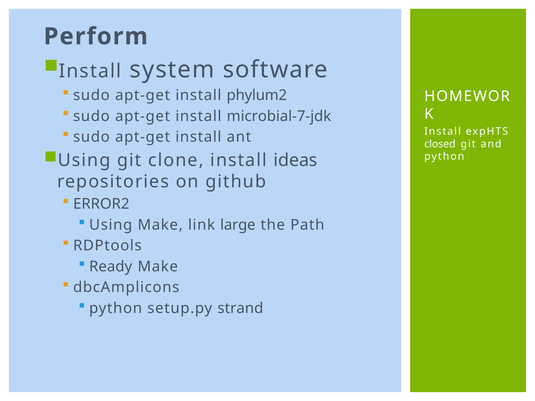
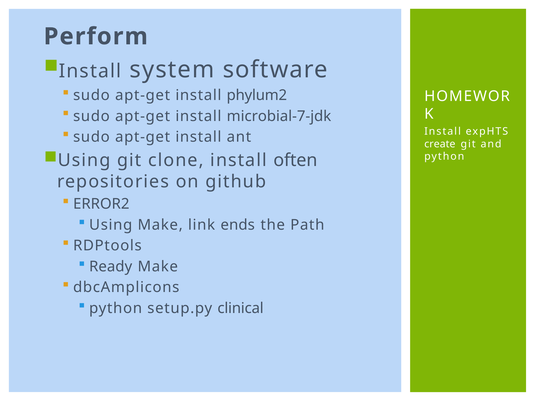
closed: closed -> create (440, 144)
ideas: ideas -> often (296, 160)
large: large -> ends (238, 225)
strand: strand -> clinical (241, 308)
